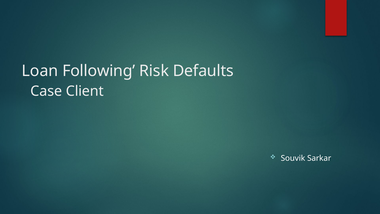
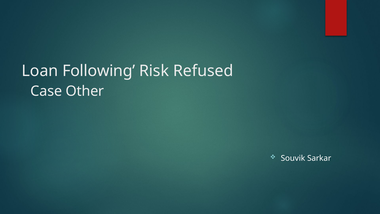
Defaults: Defaults -> Refused (203, 71)
Client: Client -> Other (85, 91)
